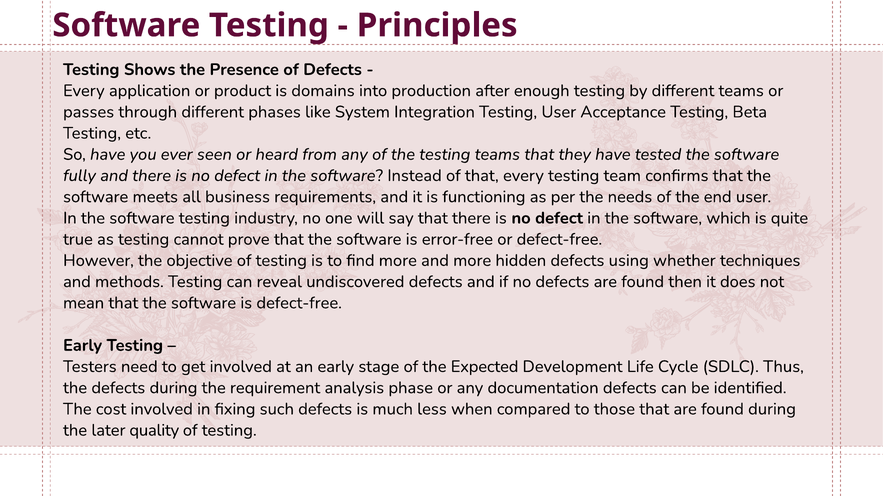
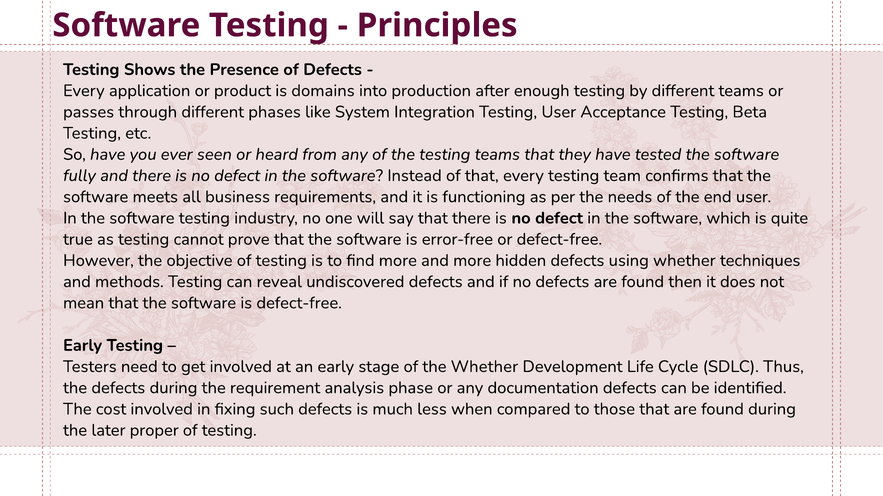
the Expected: Expected -> Whether (484, 367)
quality: quality -> proper (154, 431)
